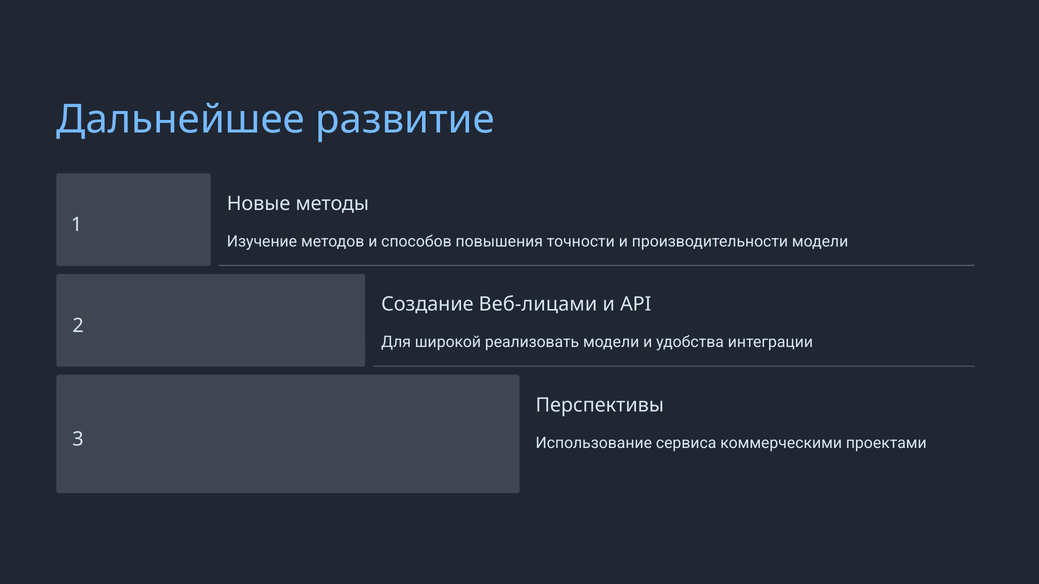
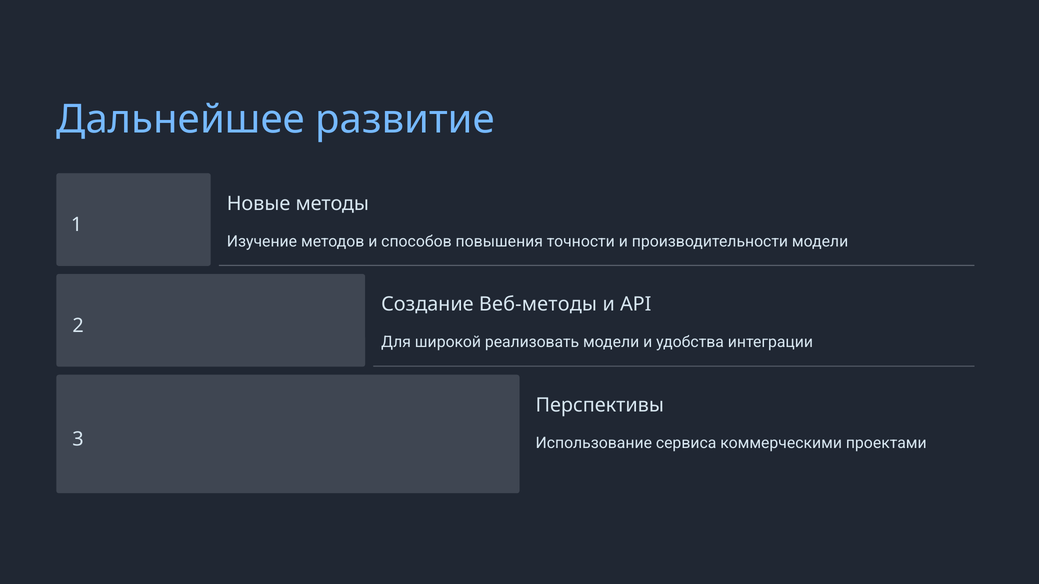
Веб-лицами: Веб-лицами -> Веб-методы (538, 305)
